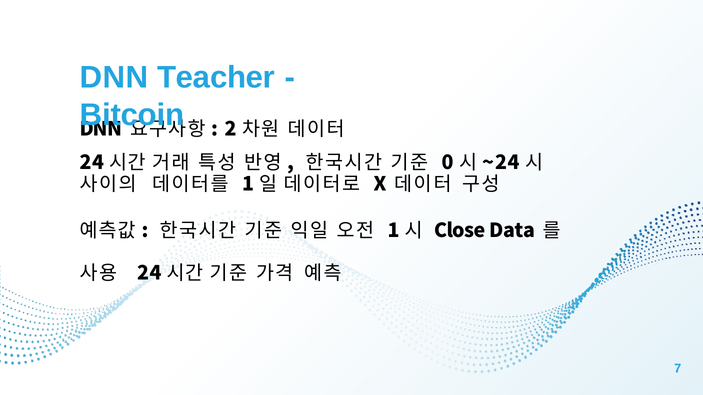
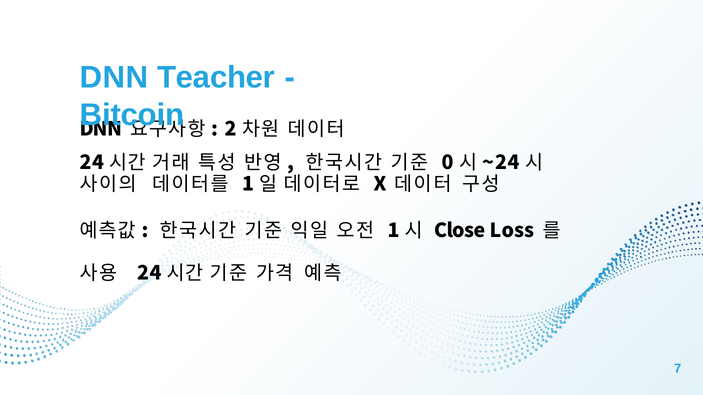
Data: Data -> Loss (512, 231)
